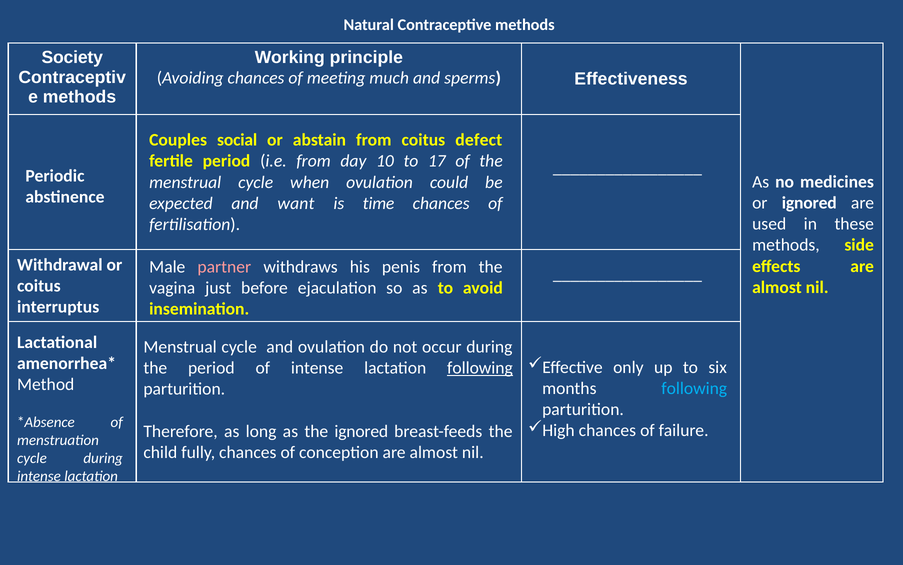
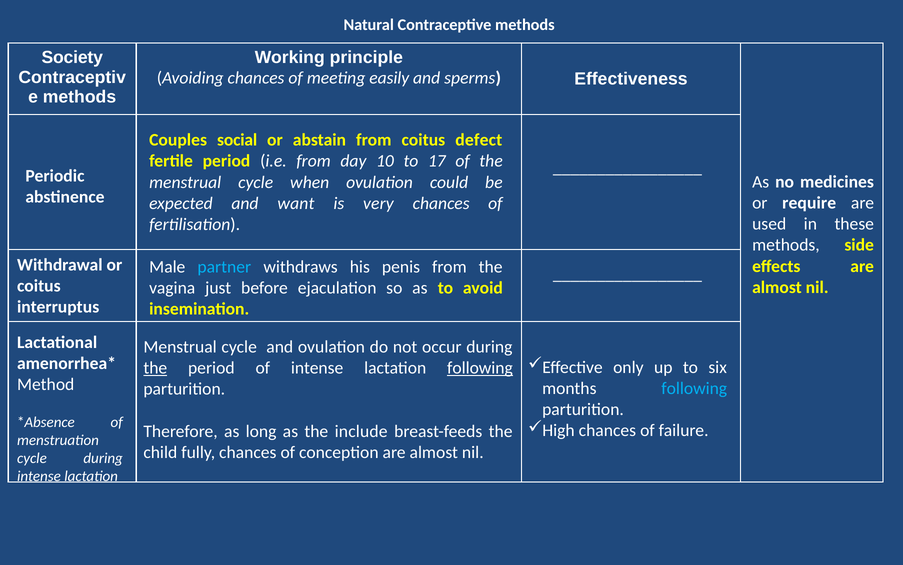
much: much -> easily (389, 78)
or ignored: ignored -> require (809, 203)
time: time -> very (378, 203)
partner colour: pink -> light blue (224, 267)
the underline: none -> present (155, 368)
the ignored: ignored -> include (361, 431)
